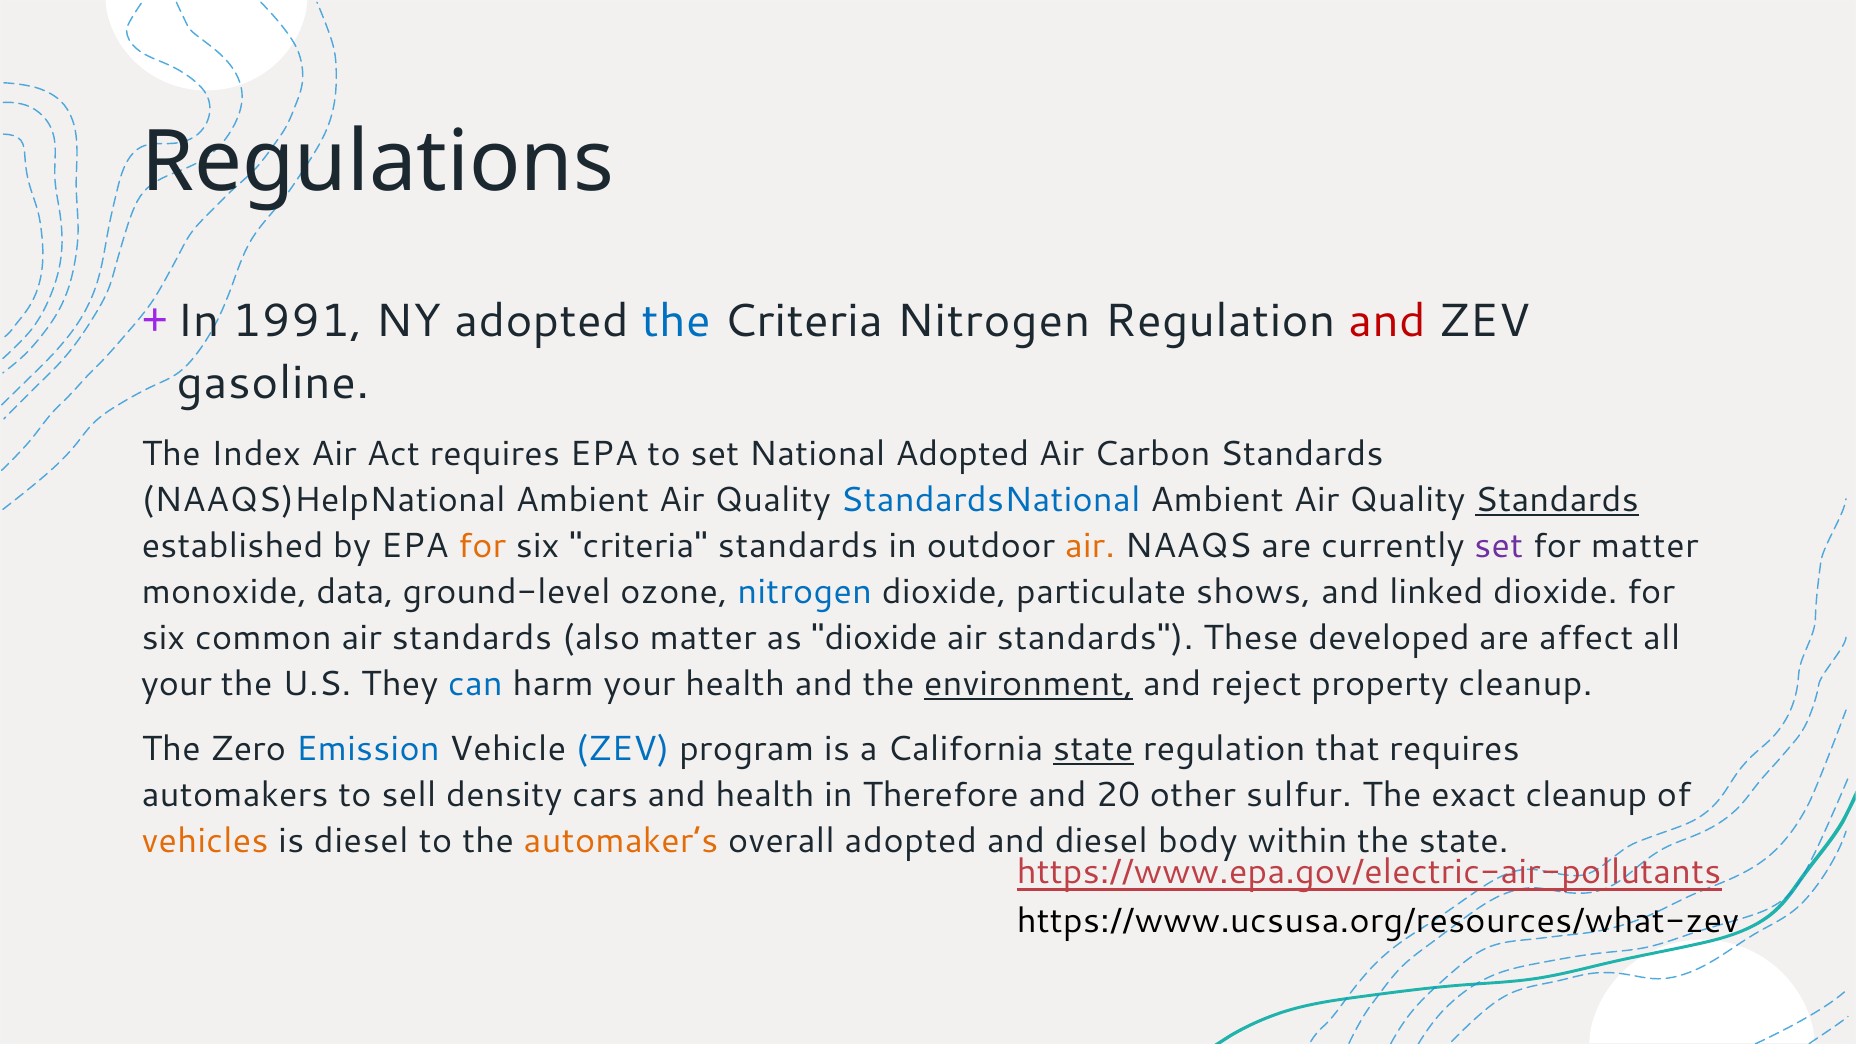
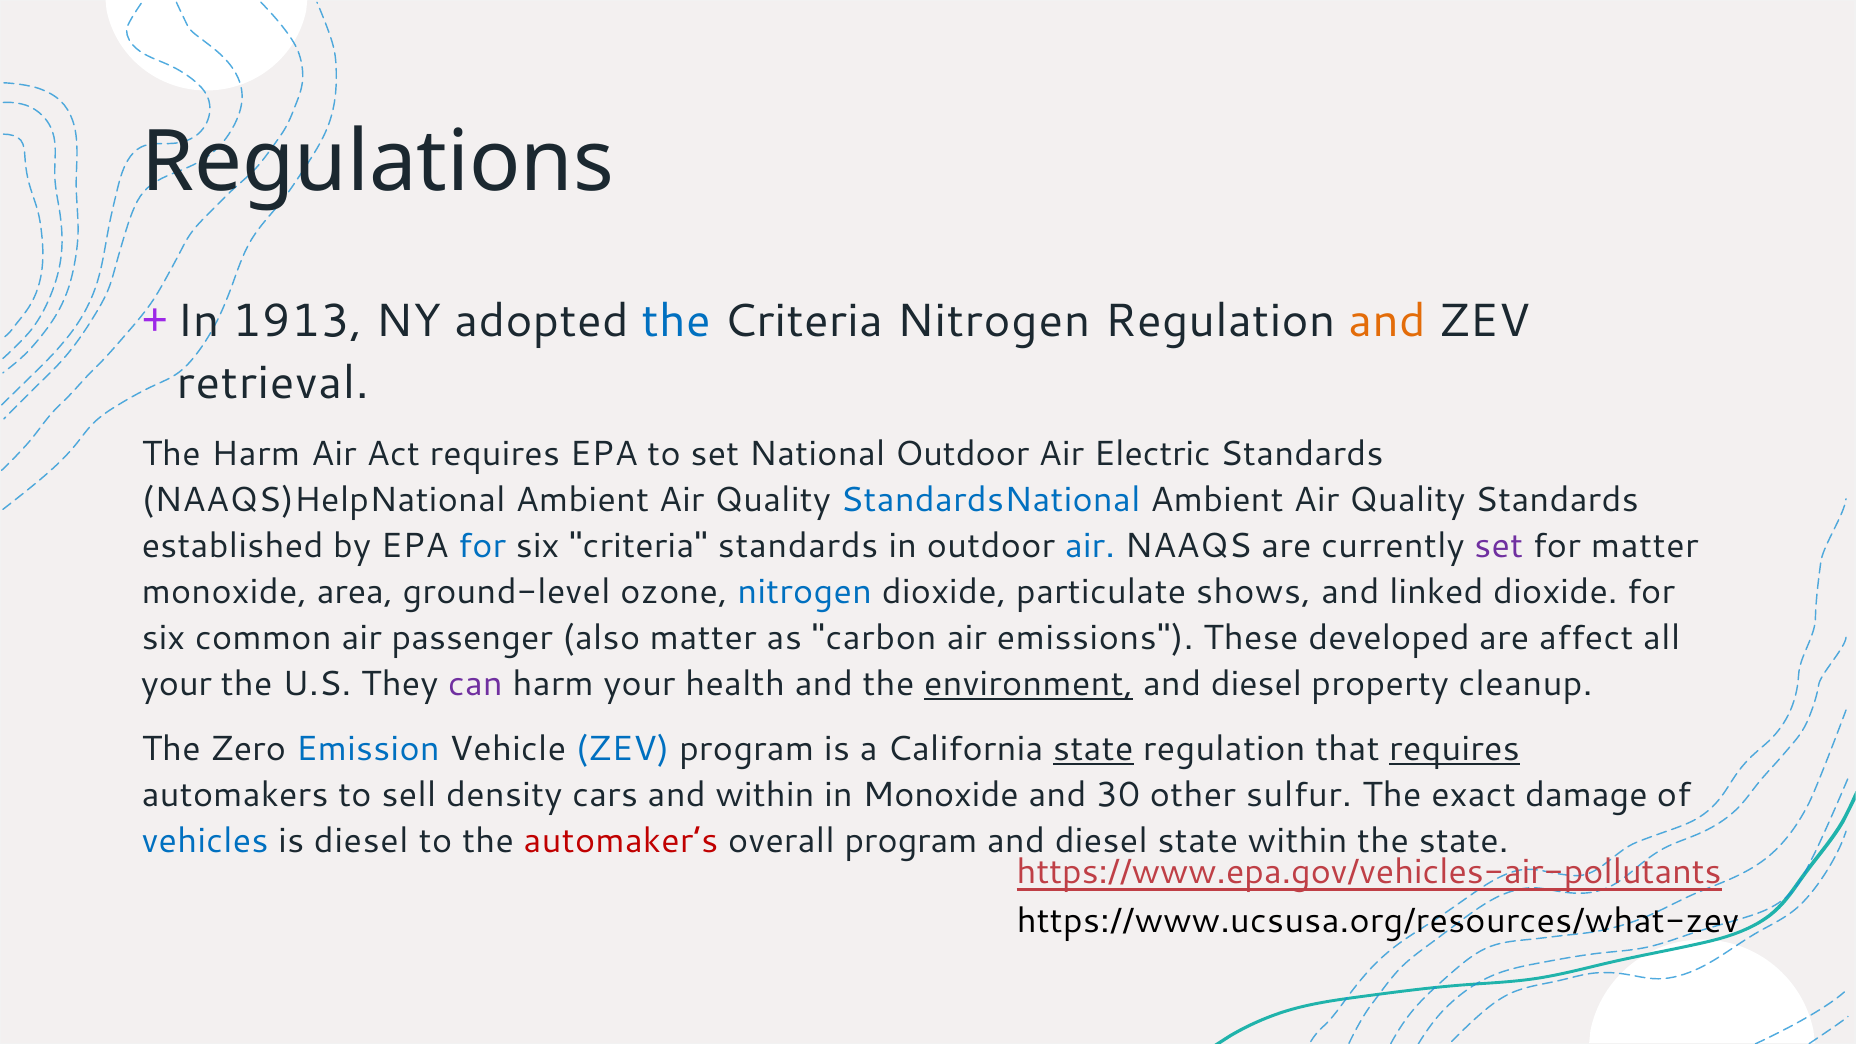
1991: 1991 -> 1913 (297, 321)
and colour: red -> orange (1387, 321)
gasoline: gasoline -> retrieval (273, 383)
The Index: Index -> Harm (256, 454)
National Adopted: Adopted -> Outdoor (962, 454)
Carbon: Carbon -> Electric (1152, 454)
Standards underline: present -> none (1557, 500)
for colour: orange -> blue (482, 546)
air colour: orange -> blue (1090, 546)
data: data -> area (355, 592)
common air standards: standards -> passenger (472, 638)
as dioxide: dioxide -> carbon (874, 638)
standards: standards -> emissions (1095, 638)
can colour: blue -> purple (475, 684)
reject: reject -> diesel (1256, 684)
requires underline: none -> present (1455, 749)
and health: health -> within (765, 795)
in Therefore: Therefore -> Monoxide (941, 795)
20: 20 -> 30 (1118, 795)
exact cleanup: cleanup -> damage (1586, 795)
vehicles colour: orange -> blue (205, 841)
automaker’s colour: orange -> red (621, 841)
overall adopted: adopted -> program (911, 841)
diesel body: body -> state (1198, 841)
https://www.epa.gov/electric-air-pollutants: https://www.epa.gov/electric-air-pollutants -> https://www.epa.gov/vehicles-air-pollutants (1369, 872)
